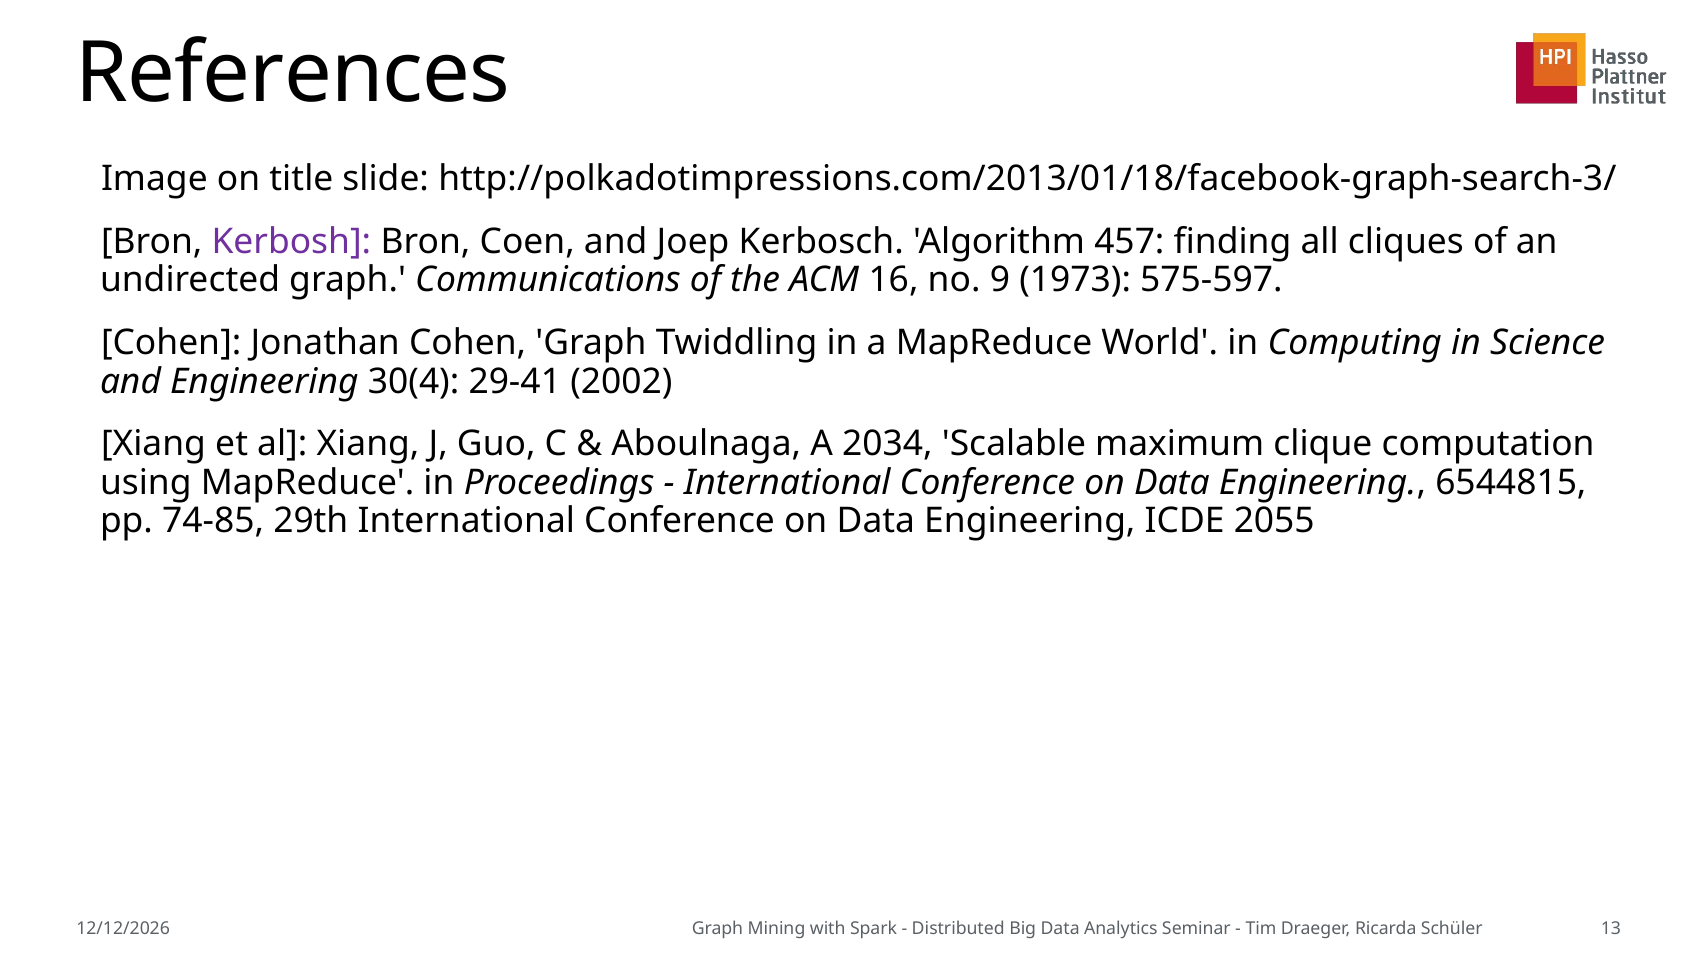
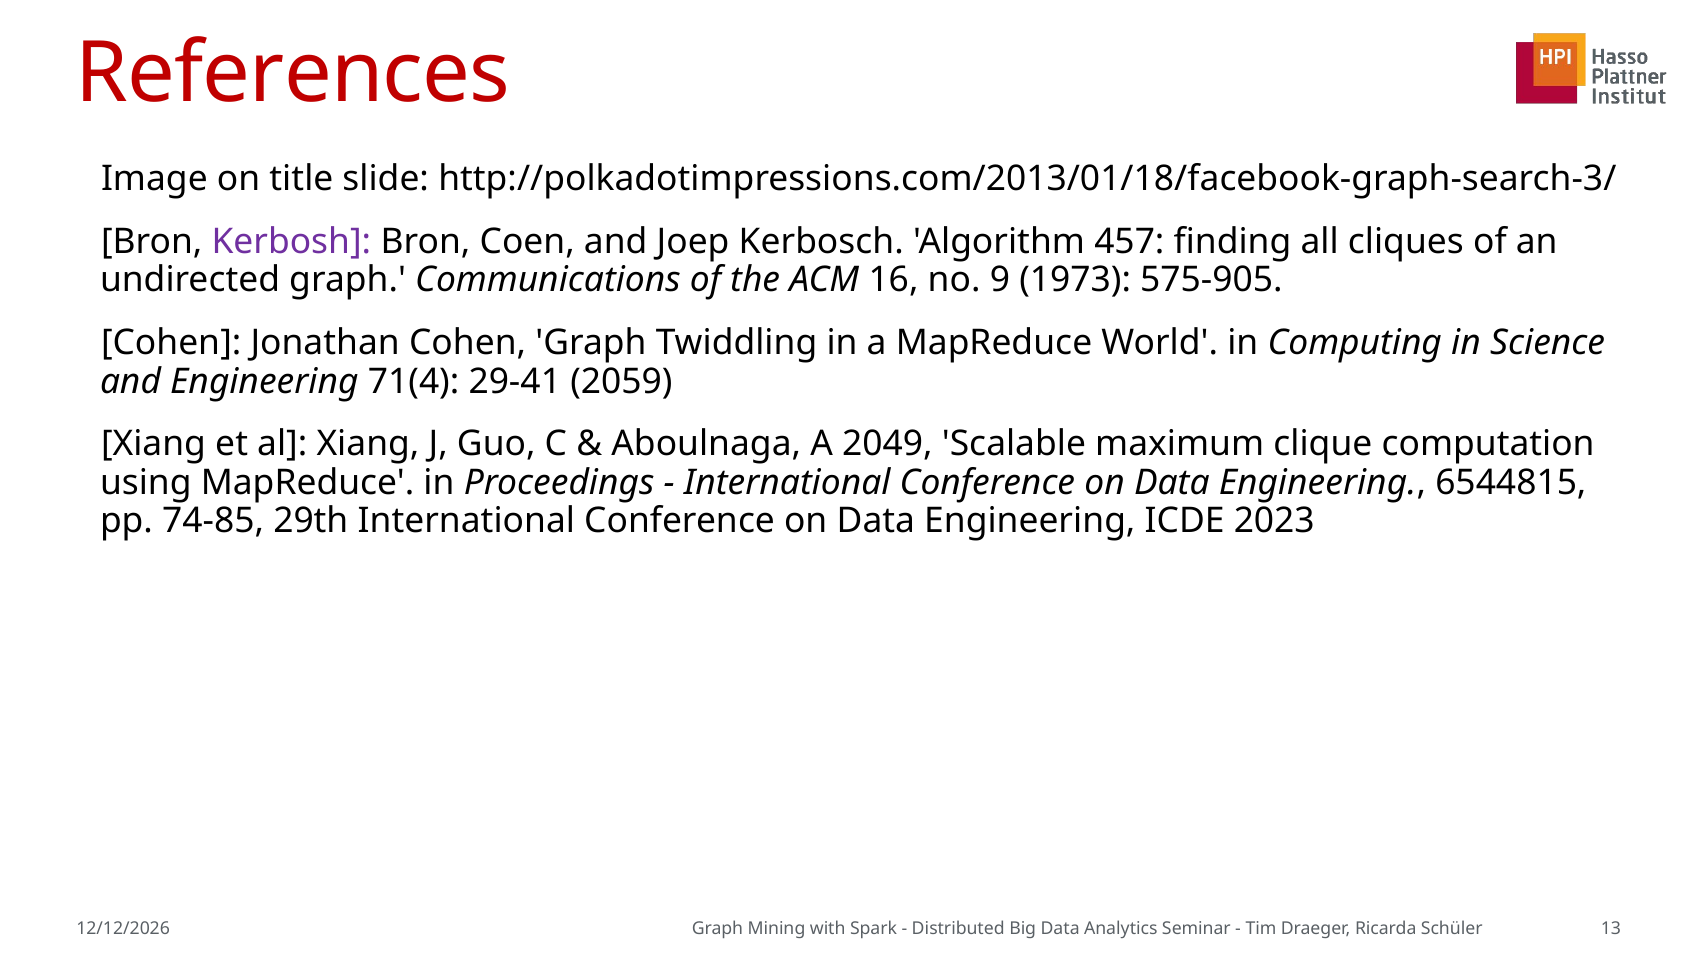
References colour: black -> red (293, 74)
575-597: 575-597 -> 575-905 (1211, 280)
30(4: 30(4 -> 71(4 (414, 382)
2002: 2002 -> 2059 (621, 382)
2034: 2034 -> 2049 (887, 445)
2055: 2055 -> 2023 (1274, 521)
